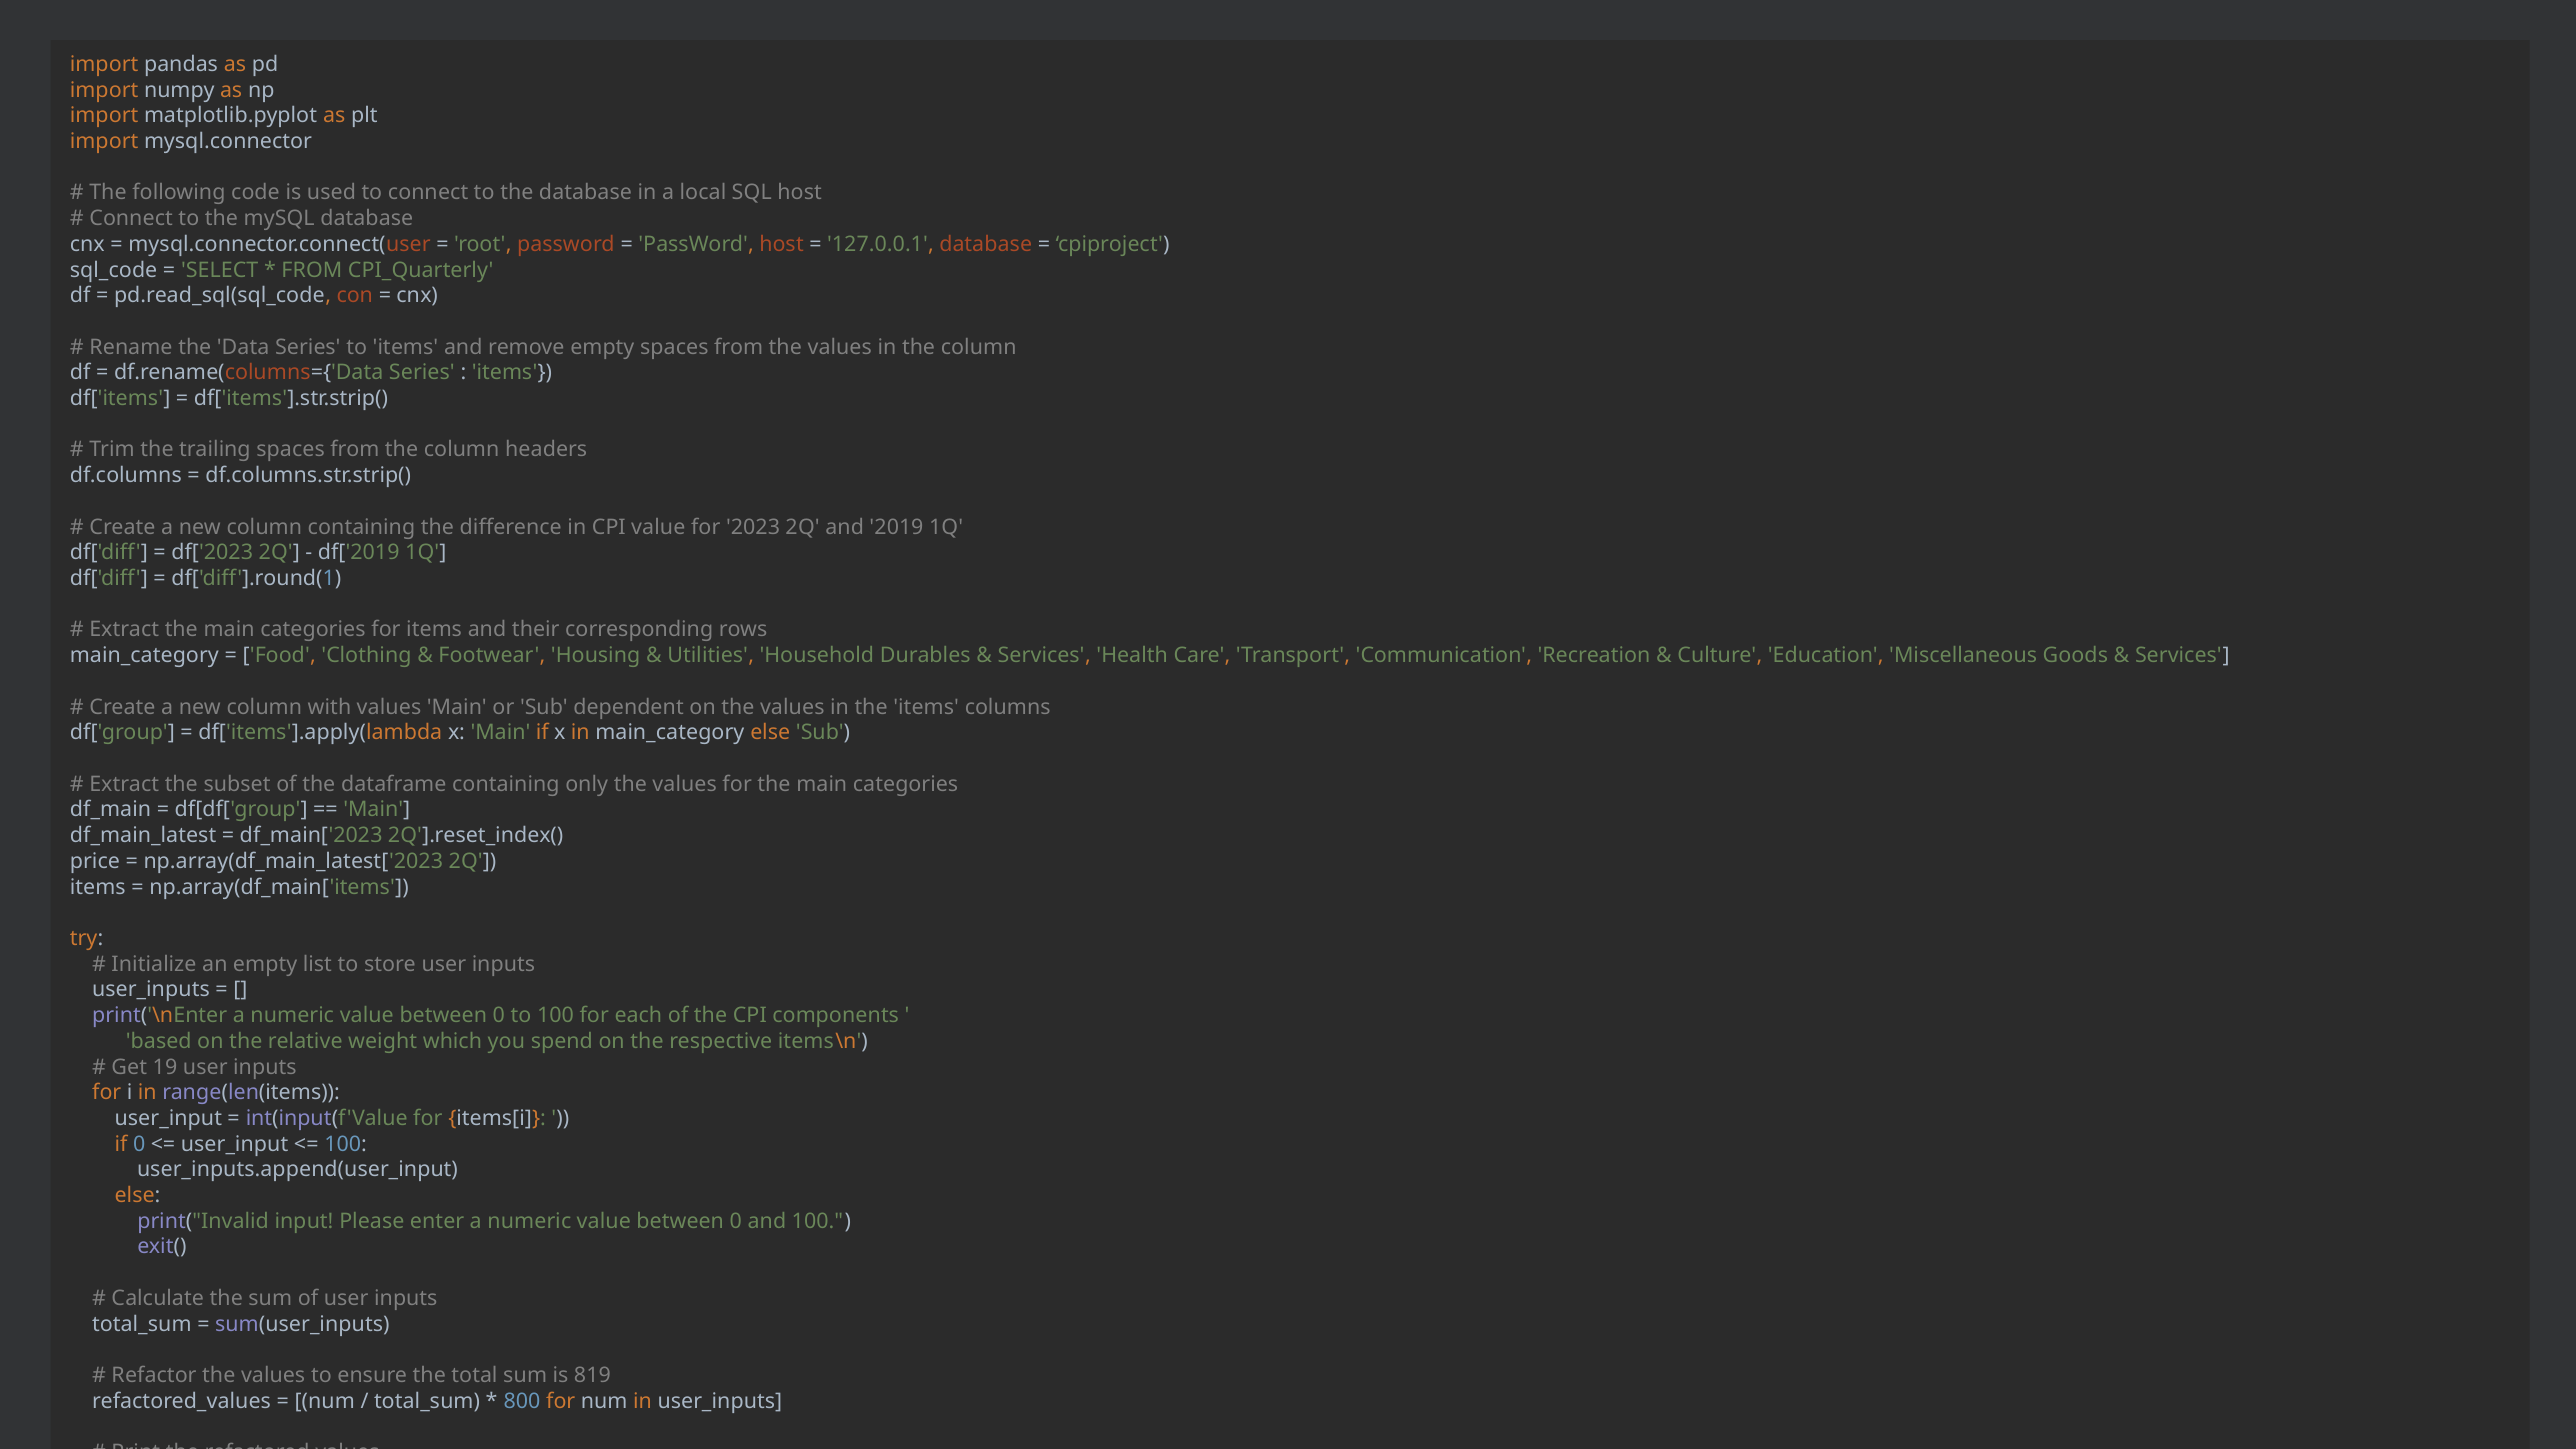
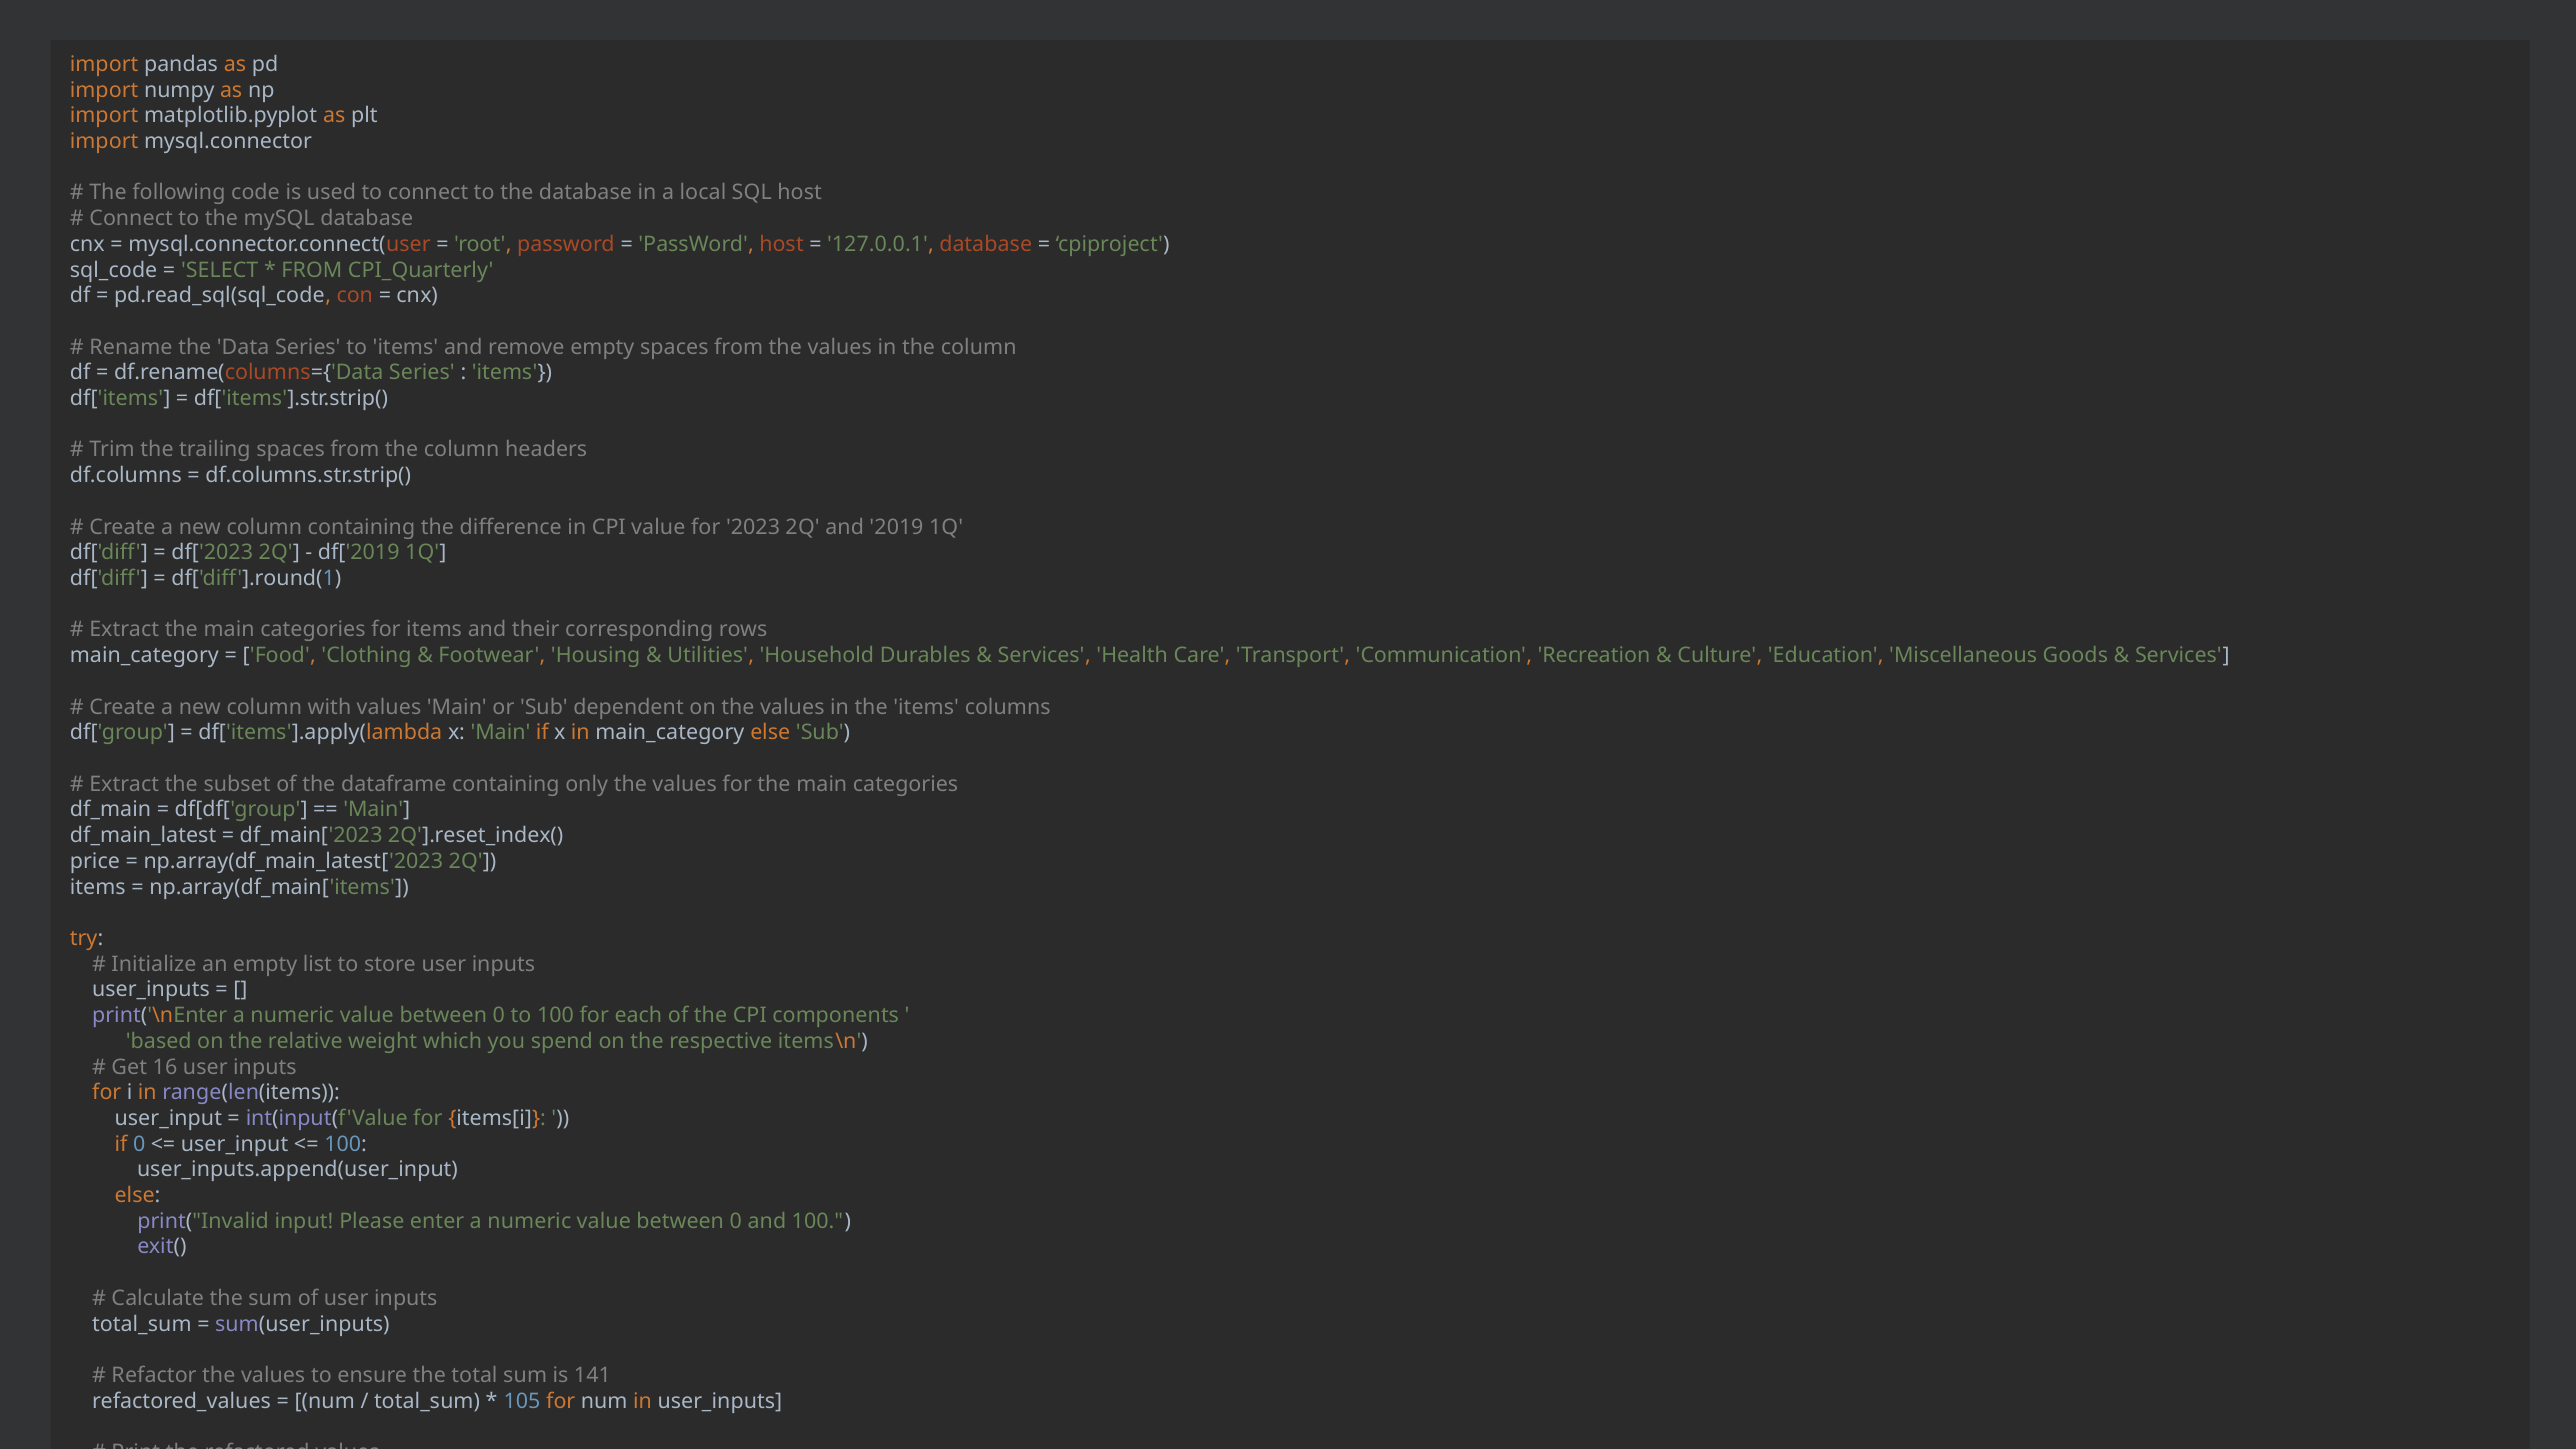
19: 19 -> 16 (165, 1067)
819: 819 -> 141 (592, 1375)
800: 800 -> 105 (522, 1401)
